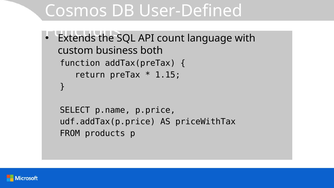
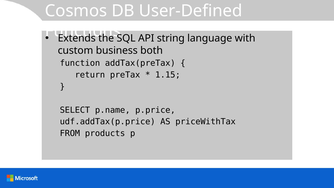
count: count -> string (171, 38)
